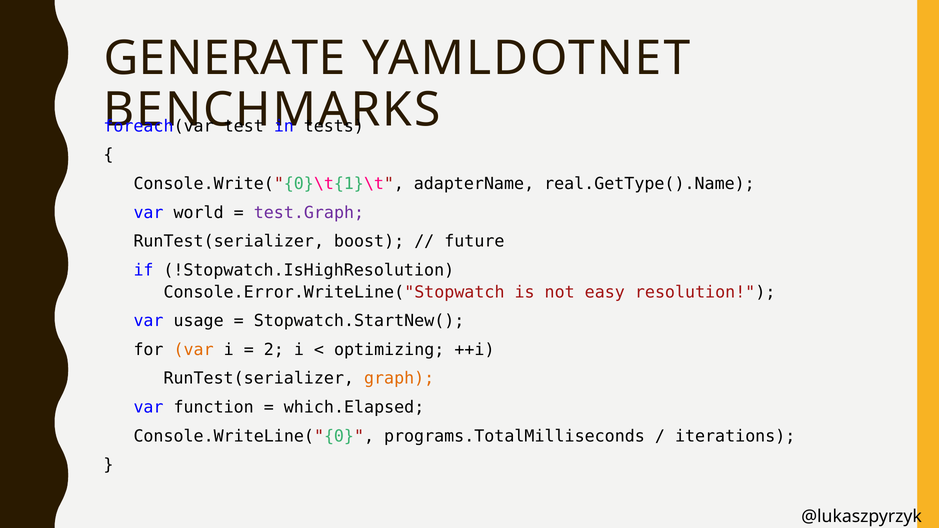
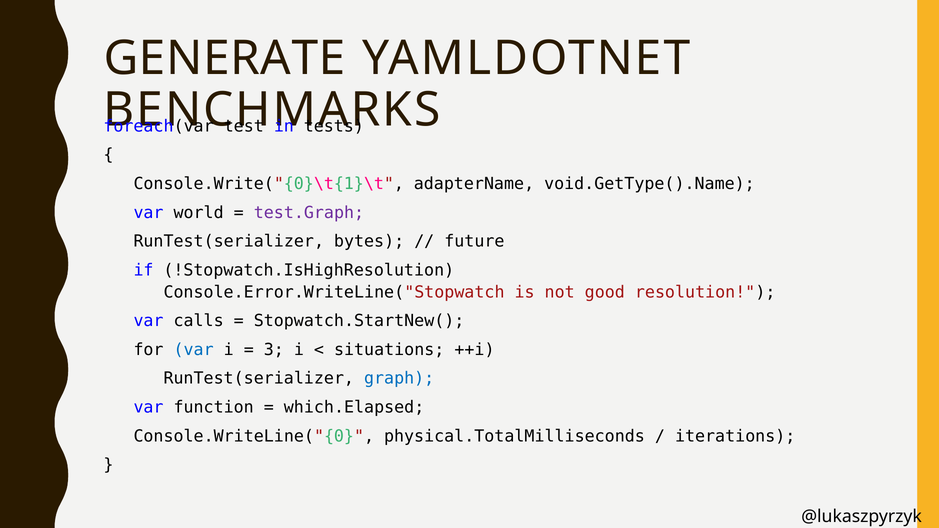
real.GetType().Name: real.GetType().Name -> void.GetType().Name (649, 184)
boost: boost -> bytes (369, 241)
easy: easy -> good (605, 292)
usage: usage -> calls (199, 321)
var colour: orange -> blue (194, 350)
2: 2 -> 3 (274, 350)
optimizing: optimizing -> situations (389, 350)
graph colour: orange -> blue (399, 379)
programs.TotalMilliseconds: programs.TotalMilliseconds -> physical.TotalMilliseconds (514, 436)
